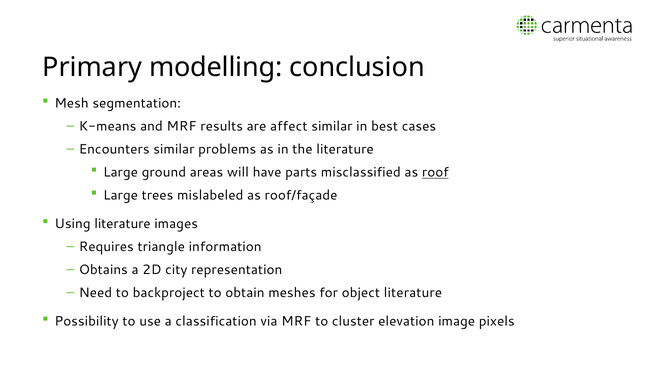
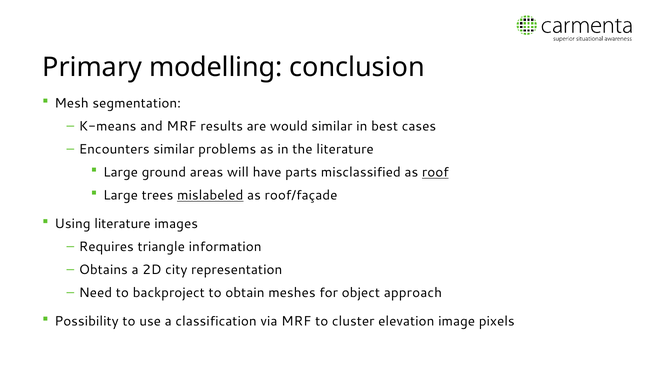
affect: affect -> would (289, 126)
mislabeled underline: none -> present (210, 196)
object literature: literature -> approach (413, 293)
